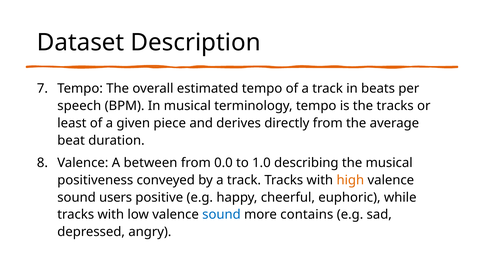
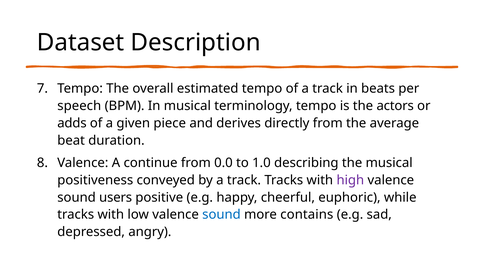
the tracks: tracks -> actors (395, 106)
least: least -> adds (72, 123)
between: between -> continue (151, 163)
high colour: orange -> purple (350, 180)
